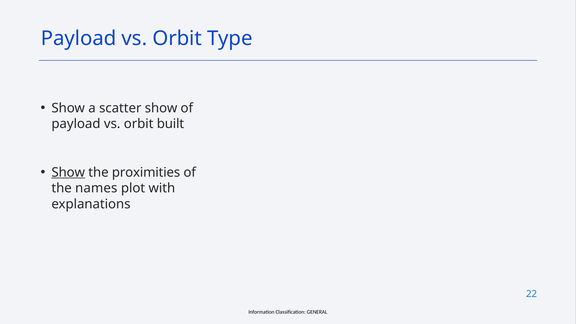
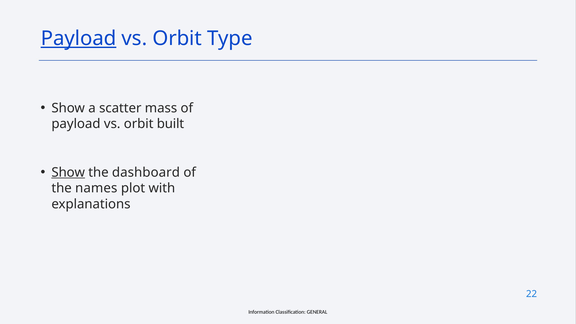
Payload underline: none -> present (79, 38)
scatter show: show -> mass (161, 108)
proximities: proximities -> dashboard (146, 172)
